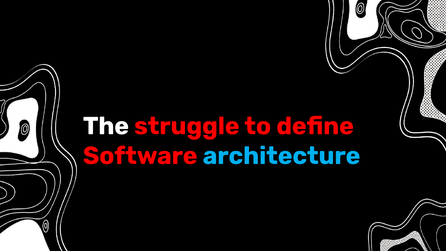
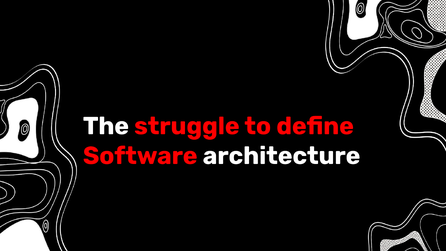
architecture colour: light blue -> white (282, 156)
